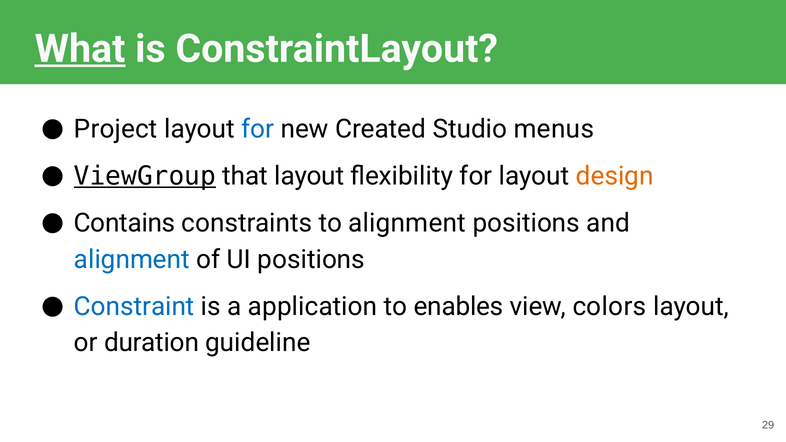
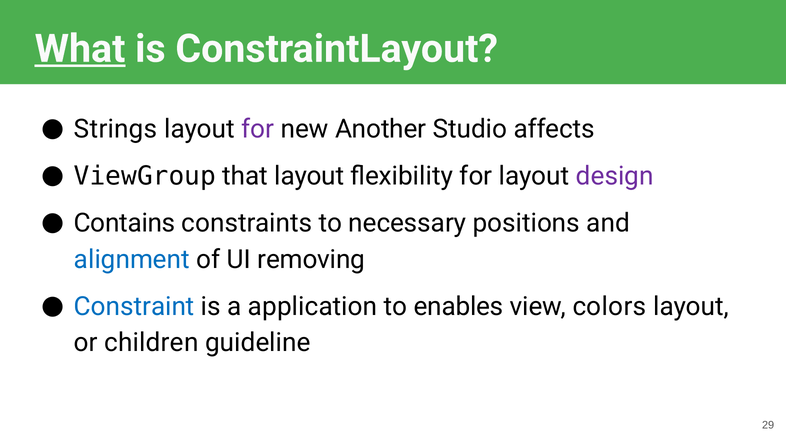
Project: Project -> Strings (116, 129)
for colour: blue -> purple (258, 129)
Created: Created -> Another (381, 129)
menus: menus -> affects (554, 129)
ViewGroup underline: present -> none (145, 176)
design colour: orange -> purple (615, 176)
to alignment: alignment -> necessary (407, 223)
UI positions: positions -> removing (311, 259)
duration: duration -> children (151, 343)
